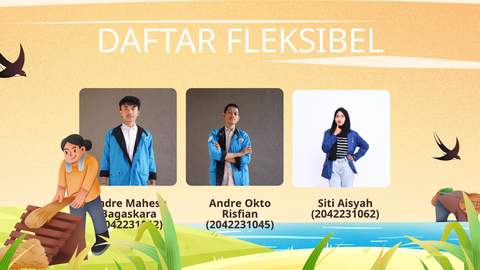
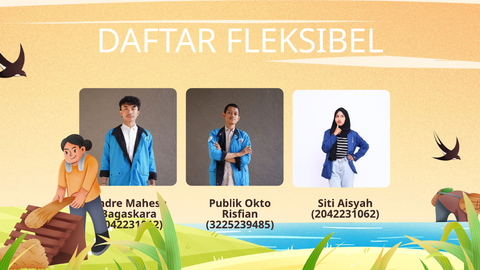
Andre: Andre -> Publik (225, 203)
2042231045: 2042231045 -> 3225239485 (240, 225)
